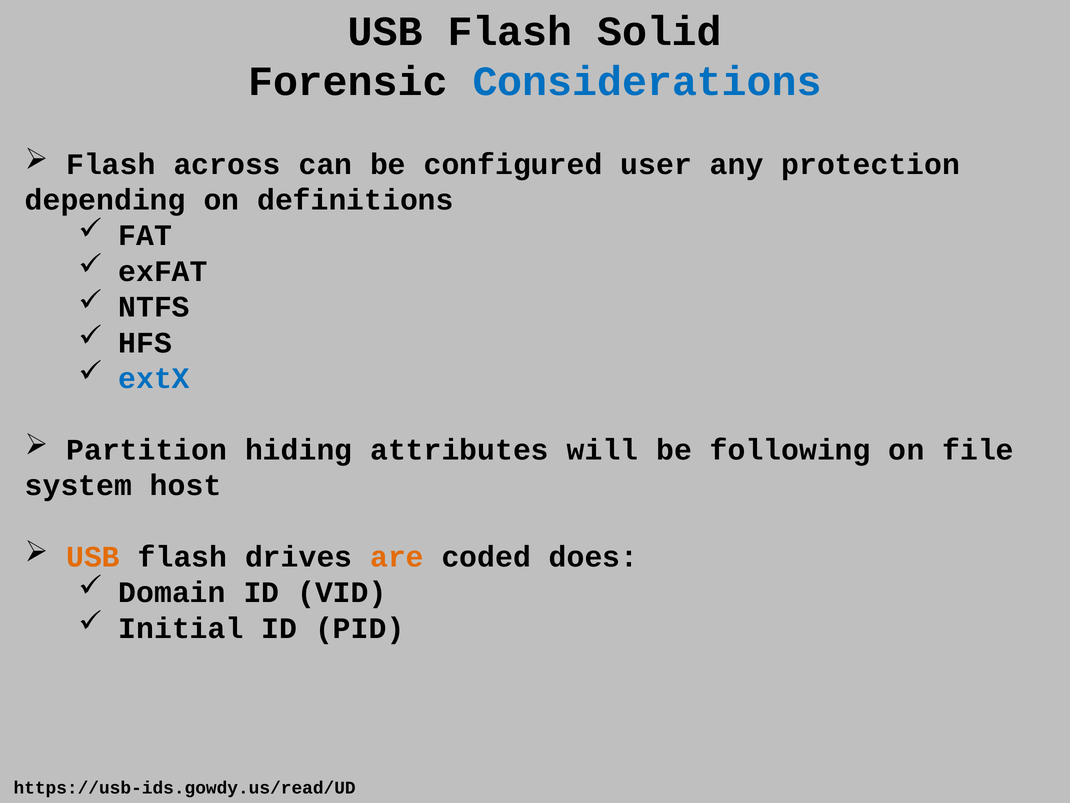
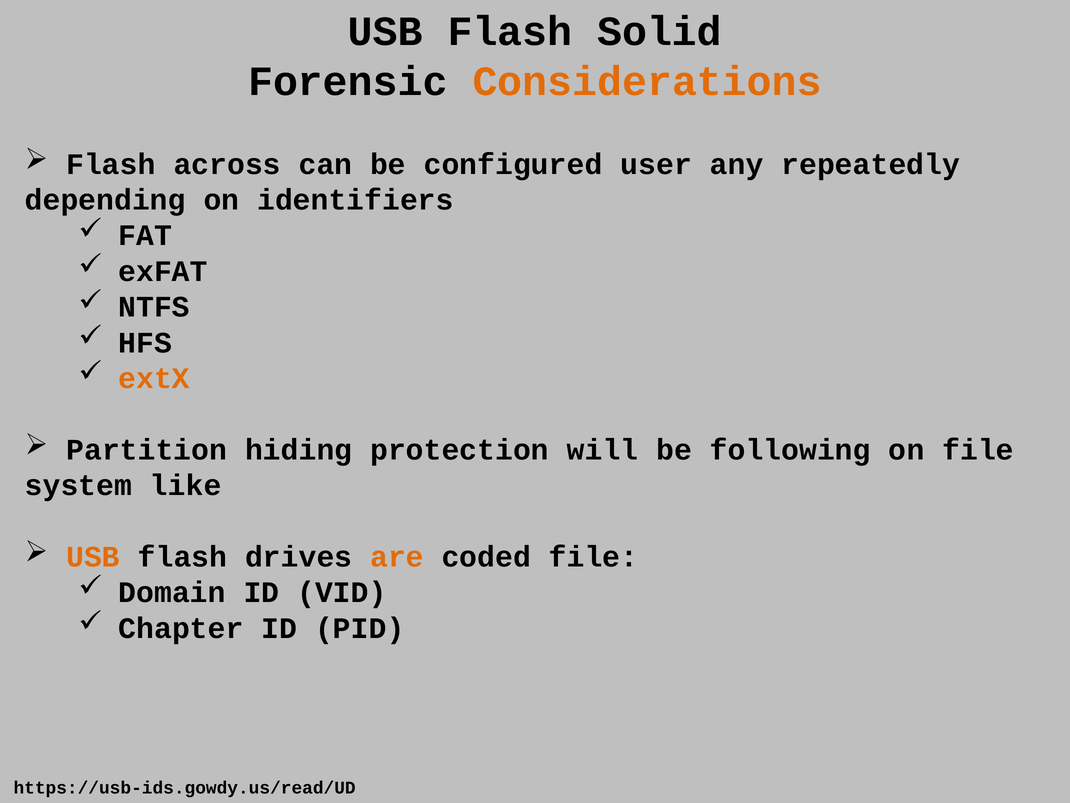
Considerations colour: blue -> orange (647, 82)
protection: protection -> repeatedly (871, 164)
definitions: definitions -> identifiers (355, 200)
extX colour: blue -> orange (154, 378)
attributes: attributes -> protection (459, 450)
host: host -> like (186, 485)
coded does: does -> file (594, 557)
Initial: Initial -> Chapter (181, 628)
